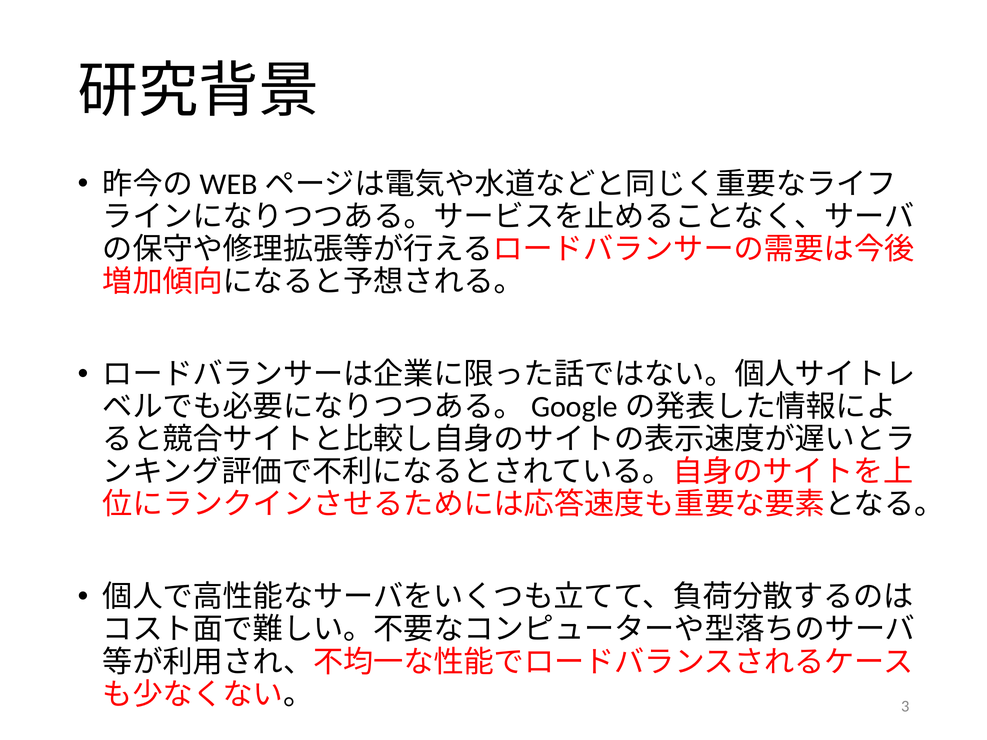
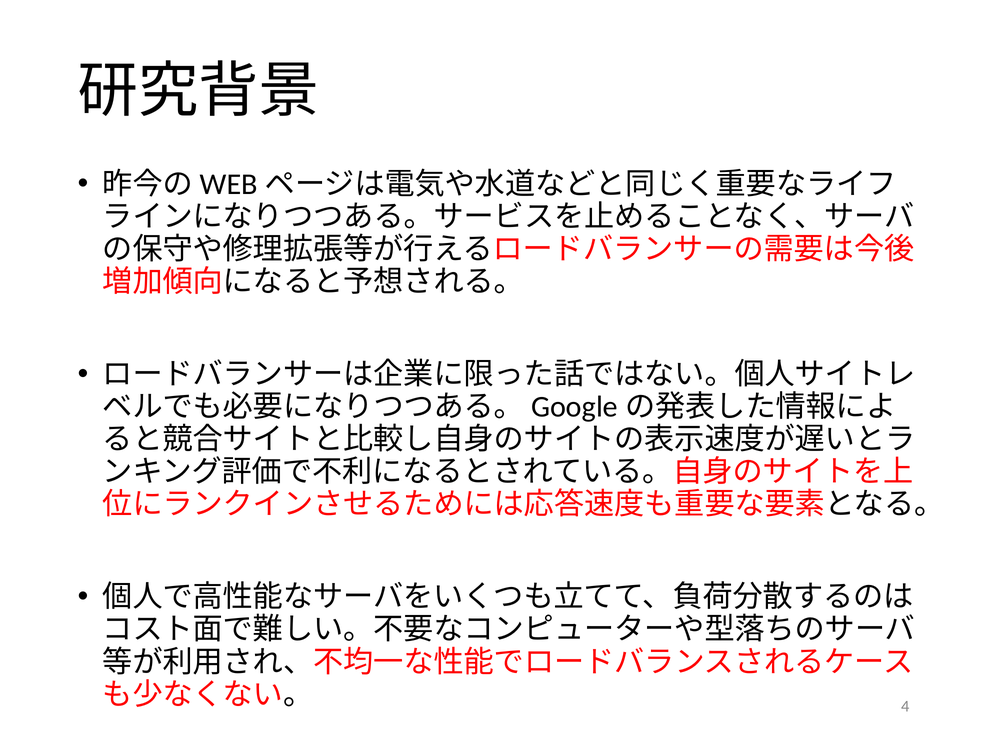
3: 3 -> 4 (905, 707)
